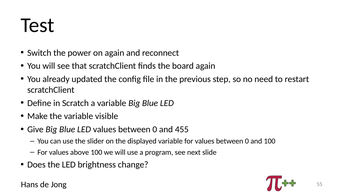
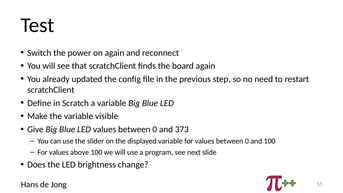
455: 455 -> 373 (182, 129)
